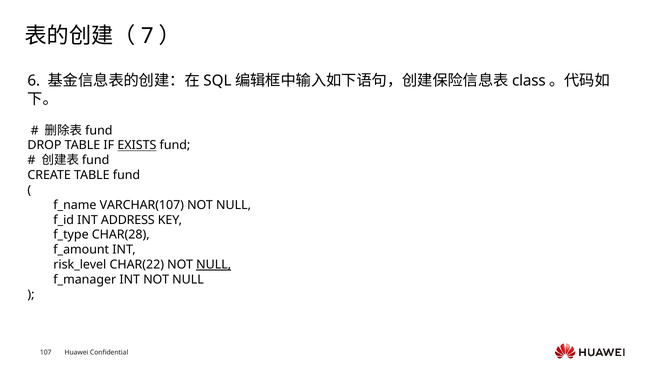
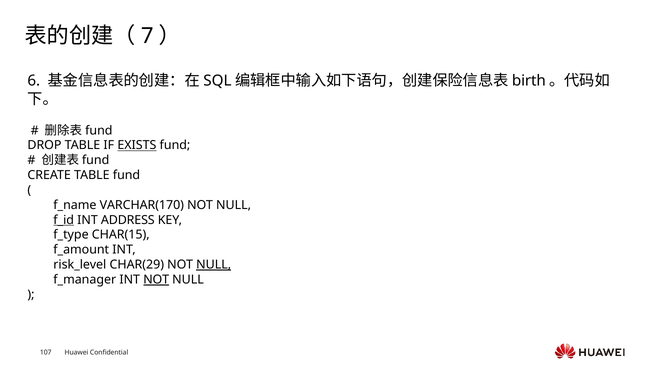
class: class -> birth (529, 81)
VARCHAR(107: VARCHAR(107 -> VARCHAR(170 (142, 205)
f_id underline: none -> present (64, 220)
CHAR(28: CHAR(28 -> CHAR(15 (121, 235)
CHAR(22: CHAR(22 -> CHAR(29 (137, 265)
NOT underline: none -> present (156, 280)
